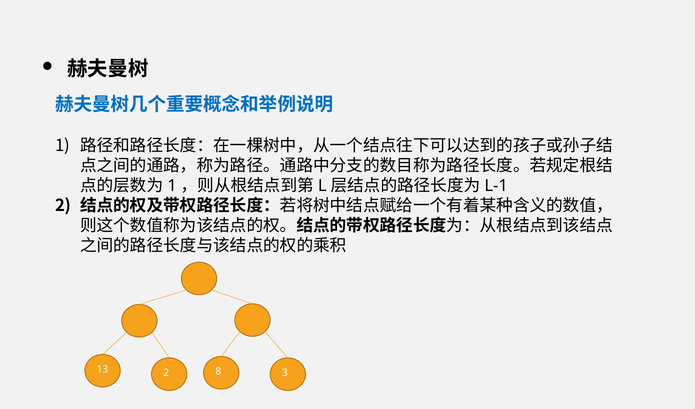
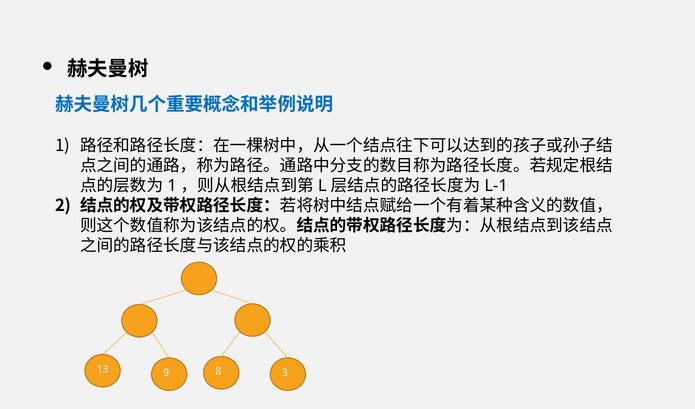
13 2: 2 -> 9 (166, 373)
